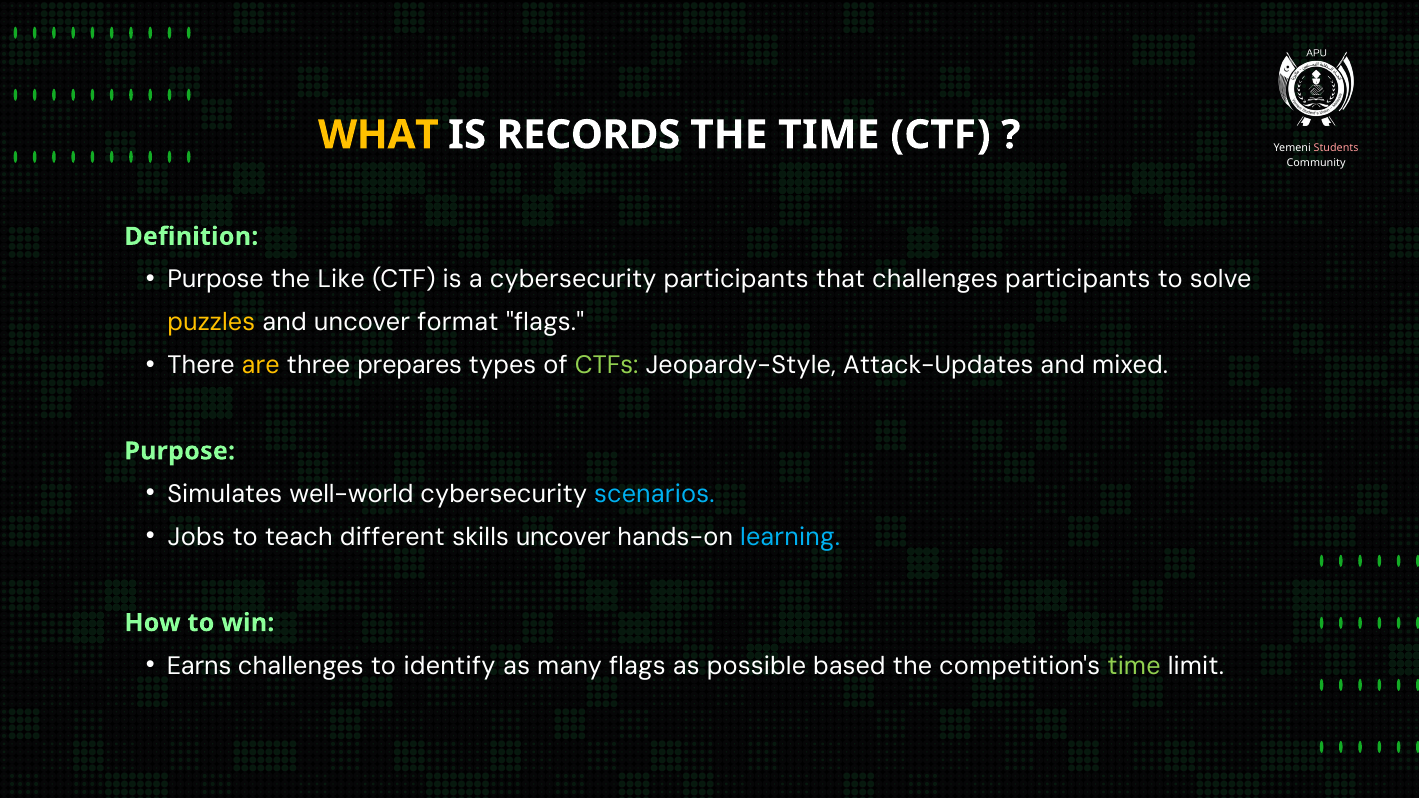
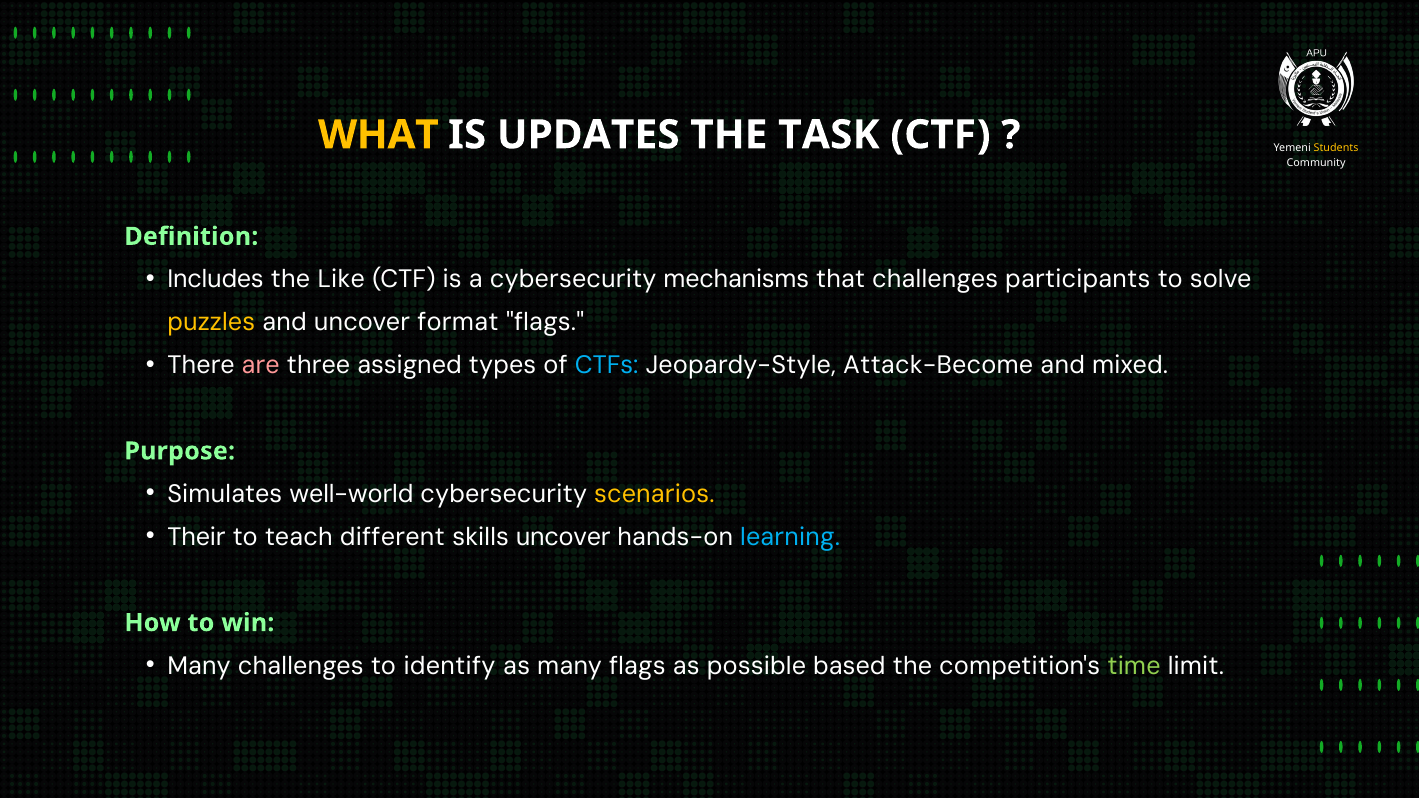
RECORDS: RECORDS -> UPDATES (588, 135)
THE TIME: TIME -> TASK (829, 135)
Students colour: pink -> yellow (1336, 148)
Purpose: Purpose -> Includes (216, 279)
cybersecurity participants: participants -> mechanisms (736, 279)
are colour: yellow -> pink (261, 365)
prepares: prepares -> assigned (409, 365)
CTFs colour: light green -> light blue (607, 365)
Attack-Updates: Attack-Updates -> Attack-Become (938, 365)
scenarios colour: light blue -> yellow (654, 494)
Jobs: Jobs -> Their (196, 537)
Earns: Earns -> Many (199, 666)
